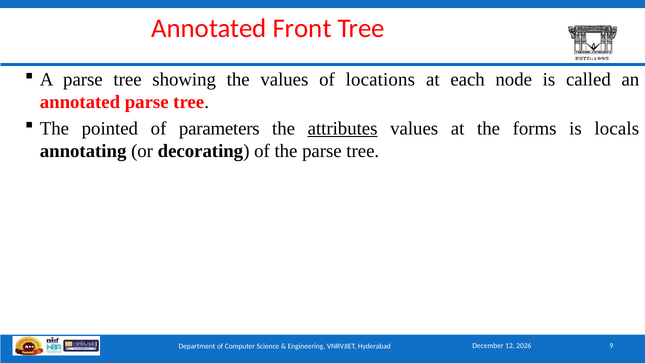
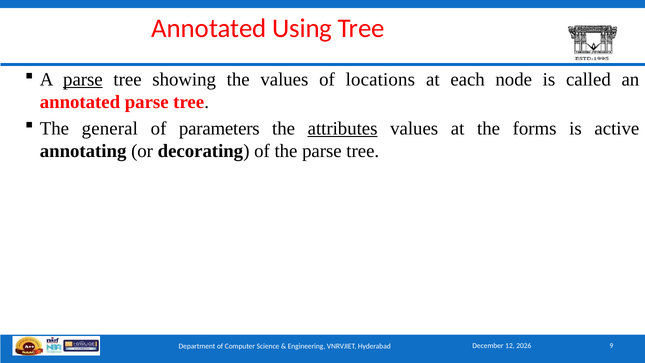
Front: Front -> Using (302, 28)
parse underline: none -> present (83, 79)
pointed: pointed -> general (110, 128)
locals: locals -> active (617, 128)
